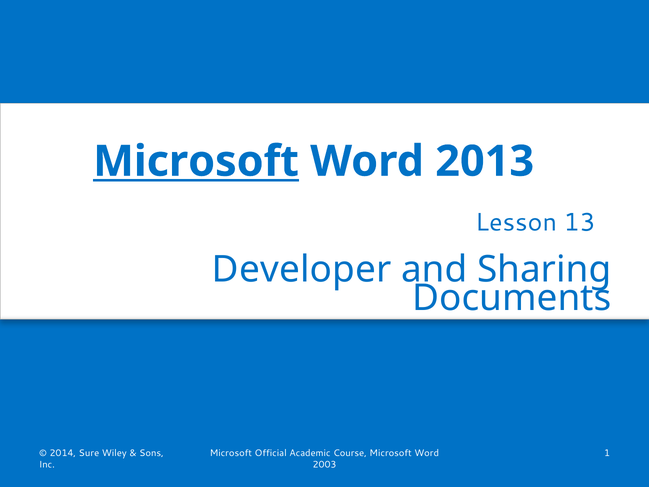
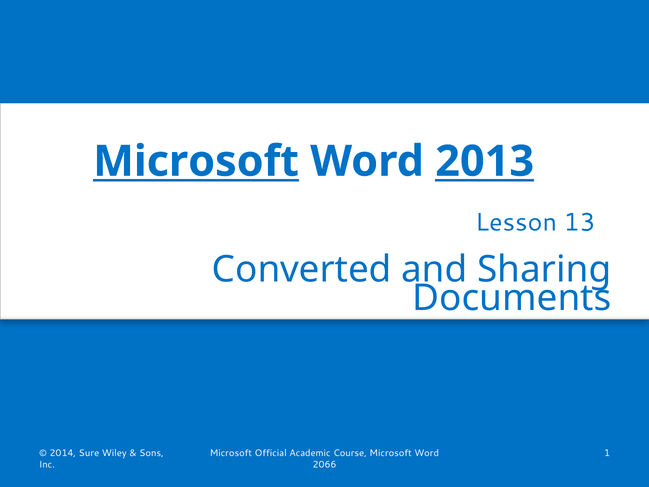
2013 underline: none -> present (485, 161)
Developer: Developer -> Converted (302, 270)
2003: 2003 -> 2066 (325, 464)
